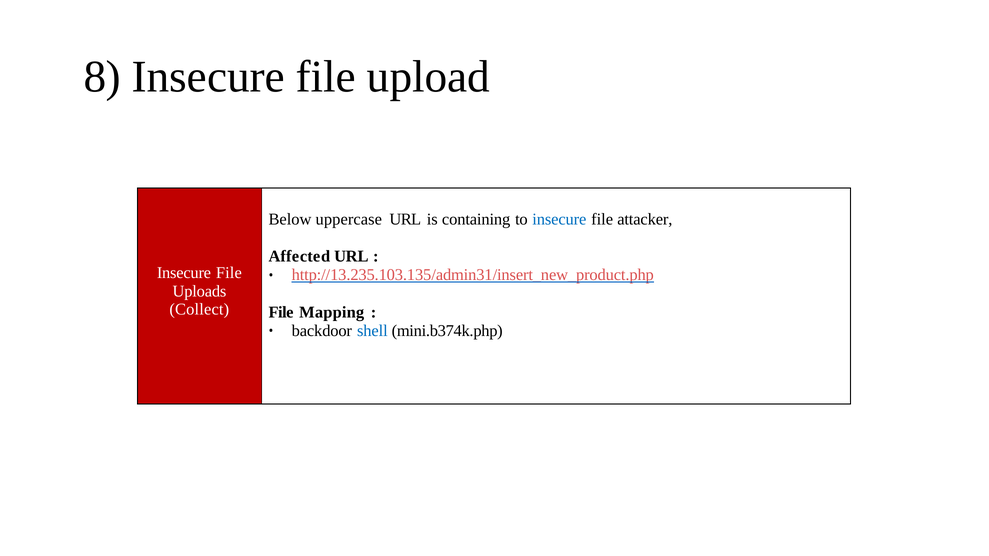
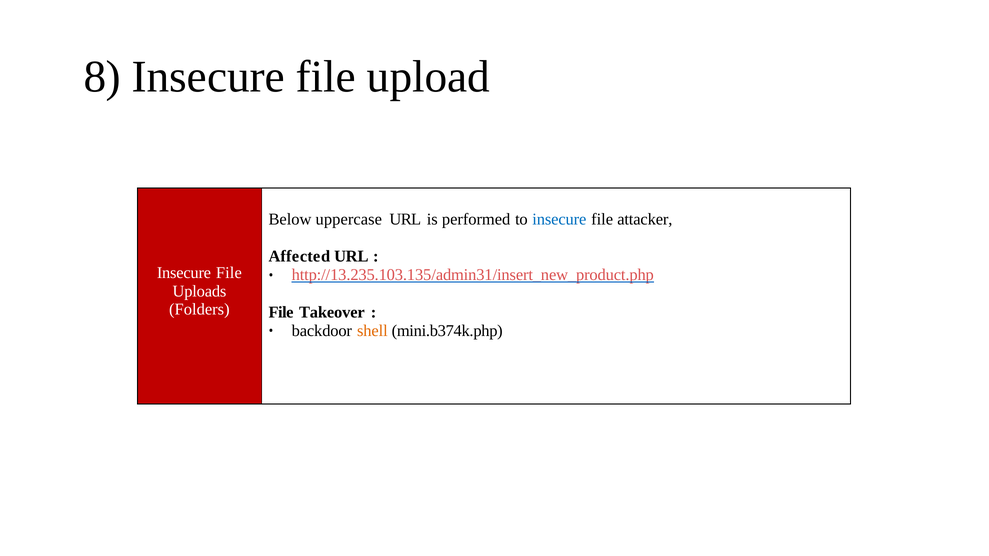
containing: containing -> performed (476, 219)
Collect: Collect -> Folders (199, 310)
Mapping: Mapping -> Takeover (332, 312)
shell colour: blue -> orange (372, 331)
